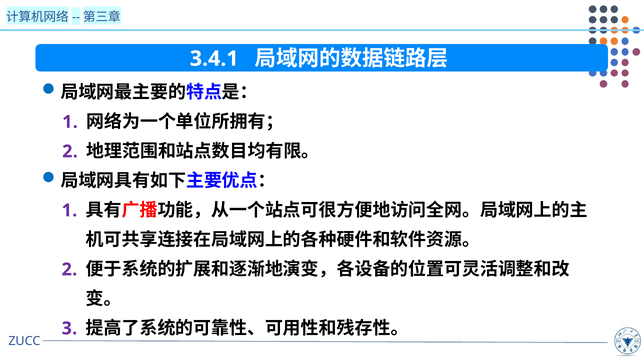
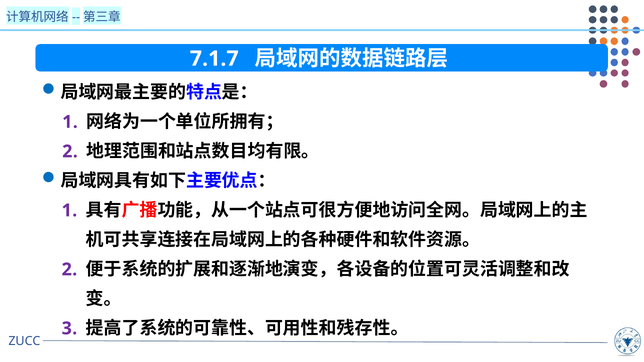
3.4.1: 3.4.1 -> 7.1.7 (214, 59)
